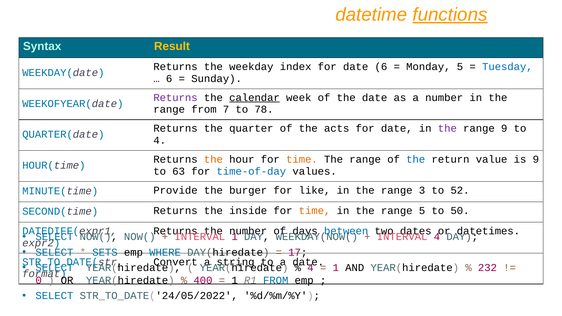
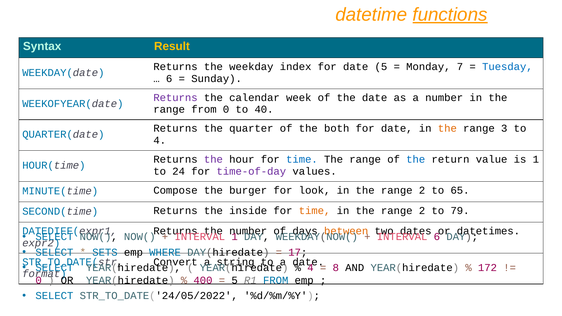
date 6: 6 -> 5 (381, 67)
Monday 5: 5 -> 7 (460, 67)
calendar underline: present -> none (255, 98)
from 7: 7 -> 0 (226, 110)
78: 78 -> 40 (264, 110)
acts: acts -> both (337, 129)
the colour: purple -> orange (447, 129)
range 9: 9 -> 3 (504, 129)
the colour: orange -> purple (213, 159)
time colour: orange -> blue (302, 159)
is 9: 9 -> 1 (536, 159)
63: 63 -> 24 (179, 171)
time-of-day colour: blue -> purple (251, 171)
Provide: Provide -> Compose (175, 190)
like: like -> look (315, 190)
3: 3 -> 2 (422, 190)
52: 52 -> 65 (460, 190)
5: 5 -> 2 (422, 211)
50: 50 -> 79 (460, 211)
between colour: blue -> orange (346, 231)
4: 4 -> 6 (437, 237)
1: 1 -> 8 (336, 268)
232: 232 -> 172 (487, 268)
1: 1 -> 5 (235, 280)
